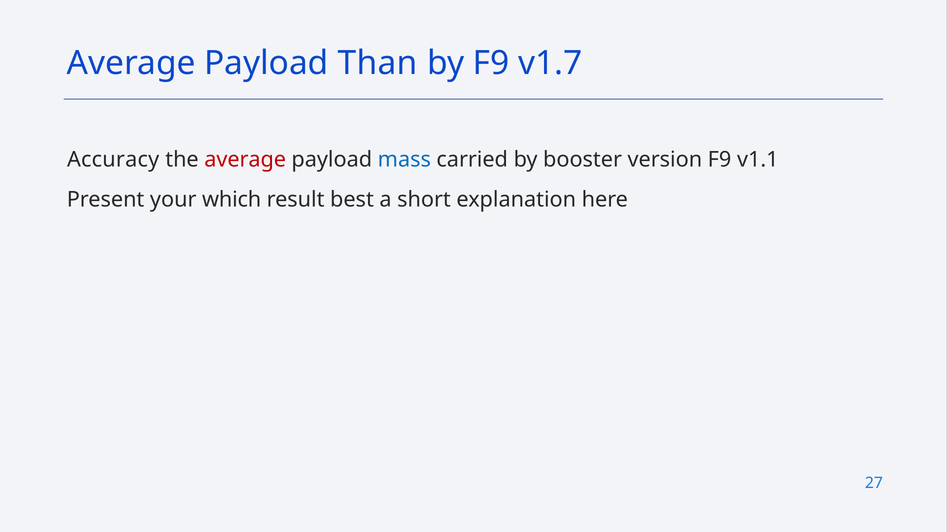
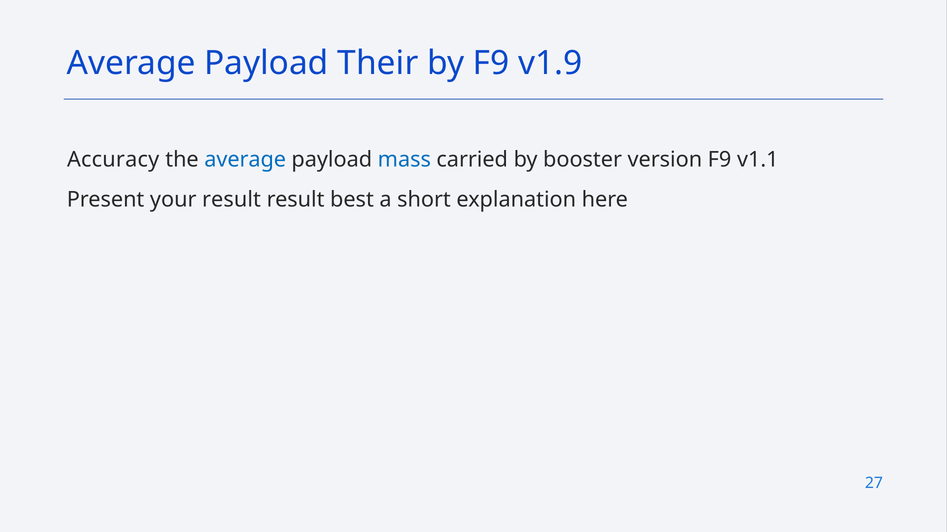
Than: Than -> Their (378, 63)
v1.7: v1.7 -> v1.9 (550, 63)
average colour: red -> blue (245, 160)
your which: which -> result (231, 200)
